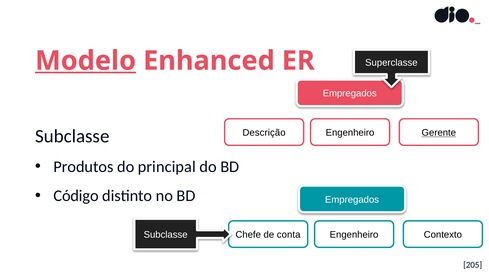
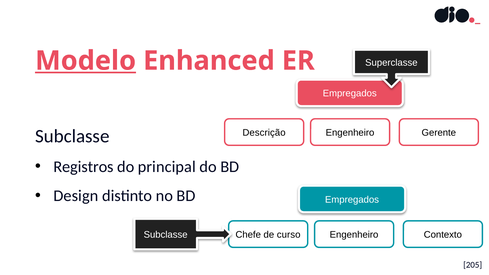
Gerente underline: present -> none (439, 133)
Produtos: Produtos -> Registros (84, 167)
Código: Código -> Design (76, 196)
conta: conta -> curso (289, 235)
